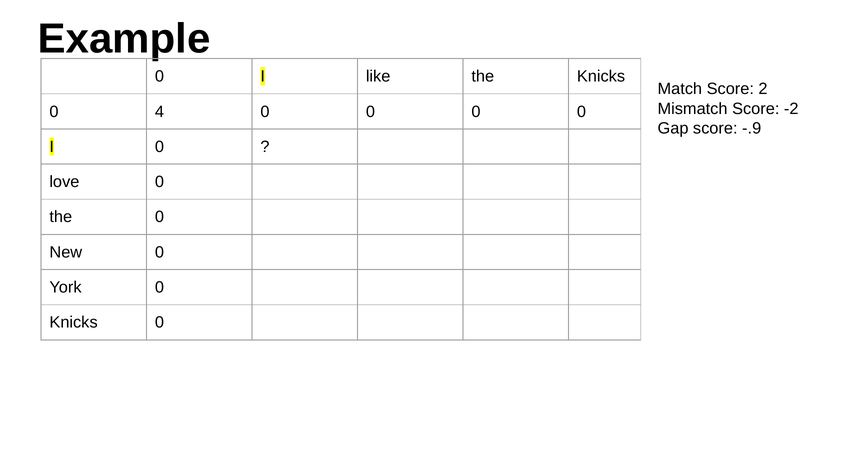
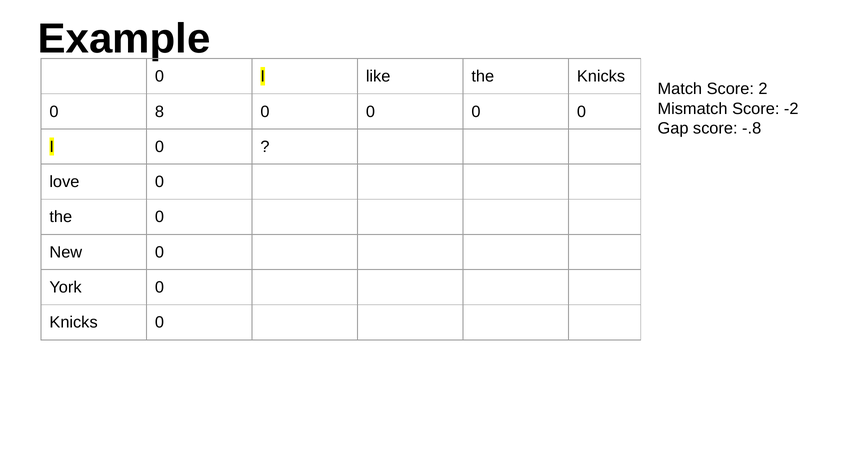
4: 4 -> 8 (160, 112)
-.9: -.9 -> -.8 (752, 128)
